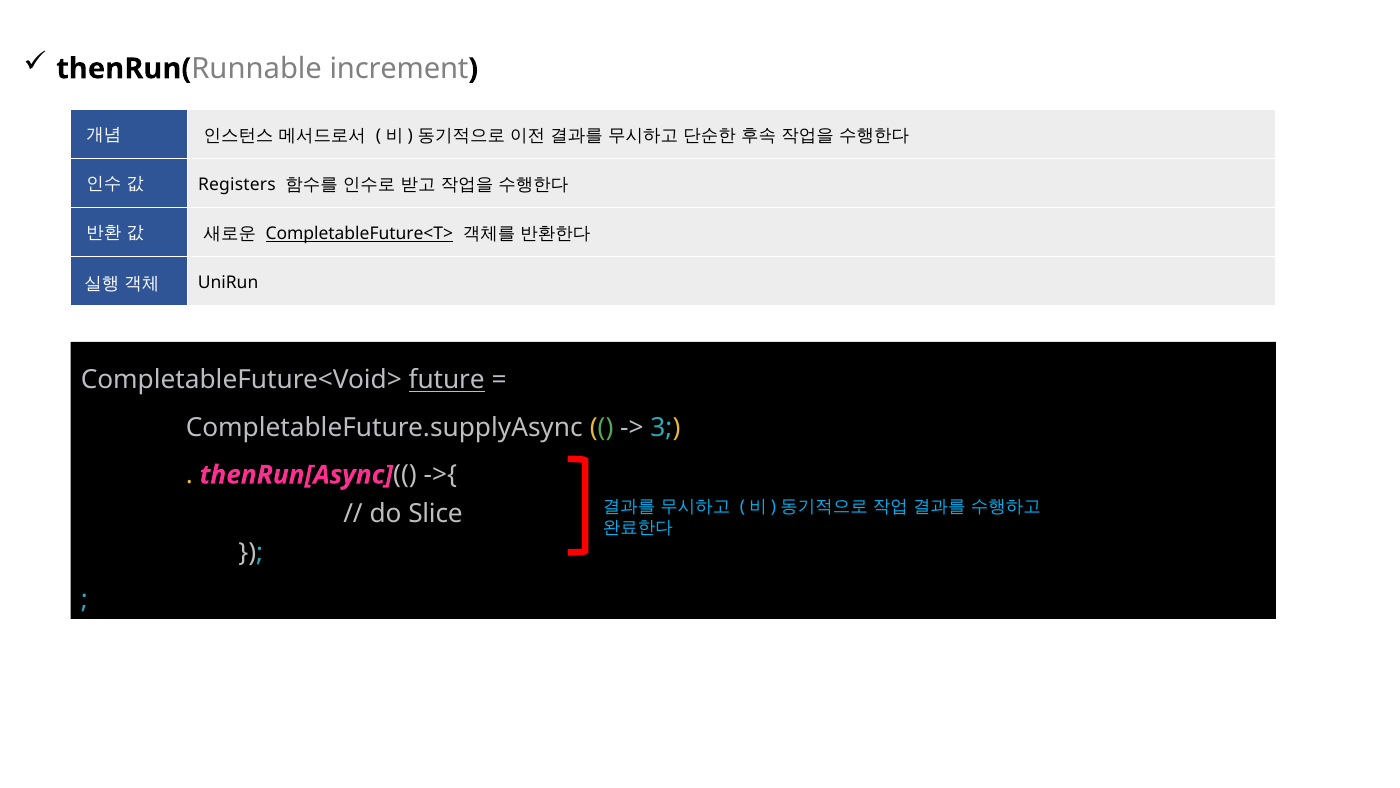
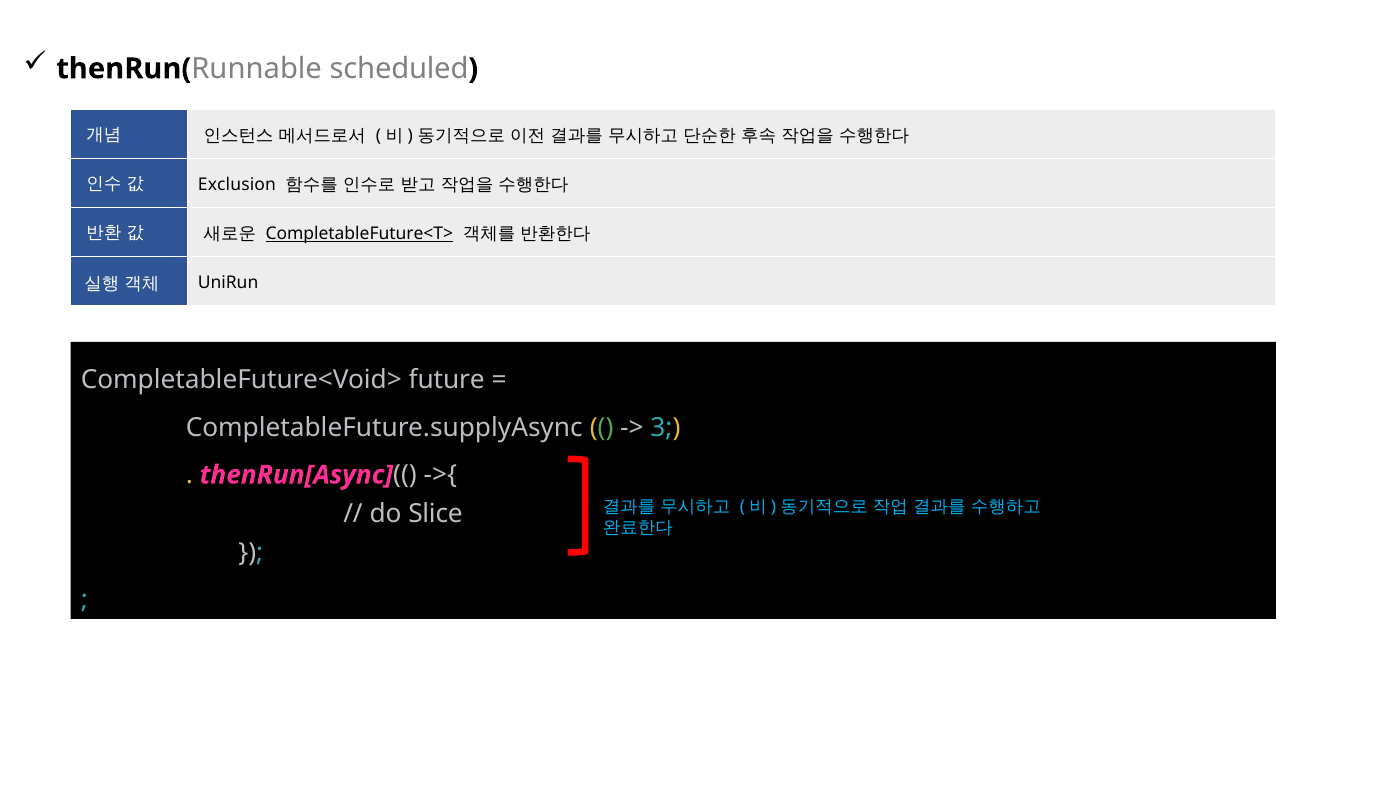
increment: increment -> scheduled (399, 69)
Registers: Registers -> Exclusion (237, 185)
future underline: present -> none (447, 380)
